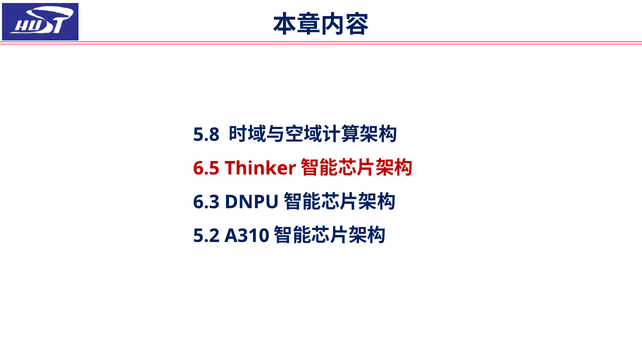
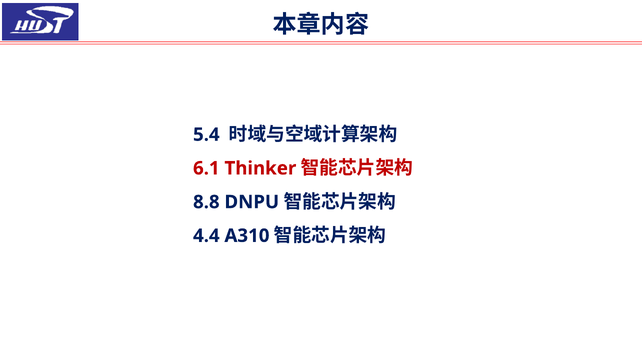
5.8: 5.8 -> 5.4 (206, 135)
6.5: 6.5 -> 6.1 (206, 168)
6.3: 6.3 -> 8.8 (206, 202)
5.2: 5.2 -> 4.4 (206, 236)
